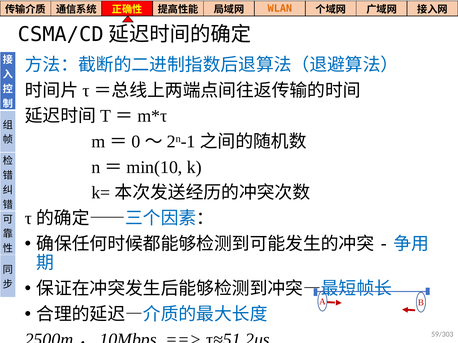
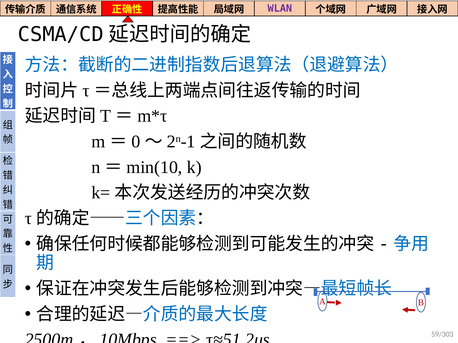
WLAN colour: orange -> purple (280, 9)
